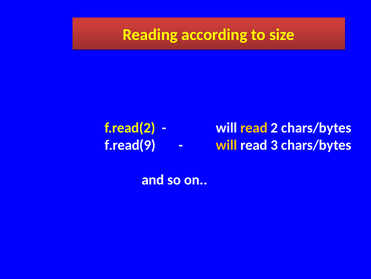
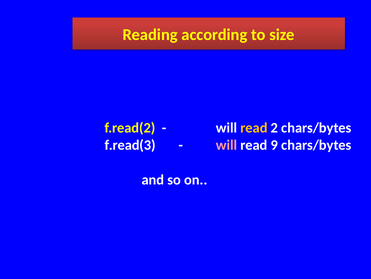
f.read(9: f.read(9 -> f.read(3 (130, 145)
will colour: yellow -> pink (226, 145)
3: 3 -> 9 (274, 145)
